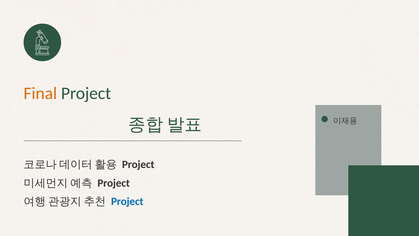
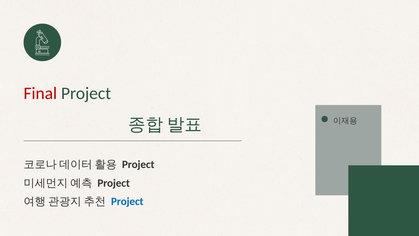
Final colour: orange -> red (40, 93)
